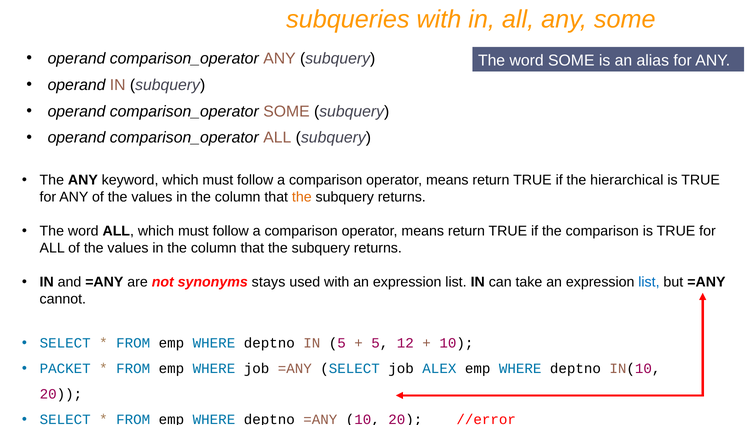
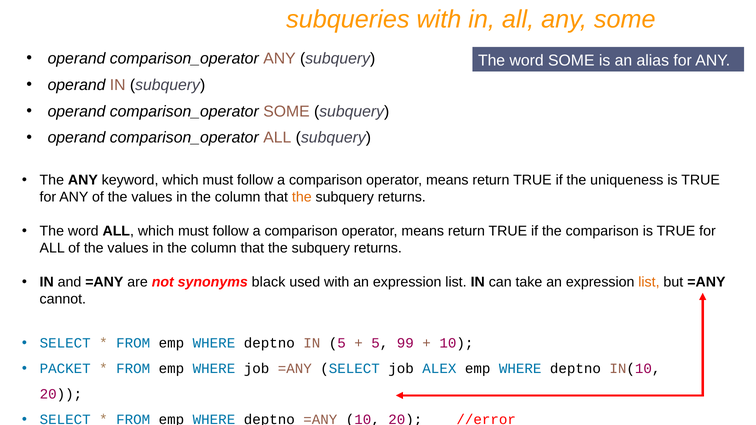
hierarchical: hierarchical -> uniqueness (627, 180)
stays: stays -> black (269, 282)
list colour: blue -> orange (649, 282)
12: 12 -> 99 (405, 344)
